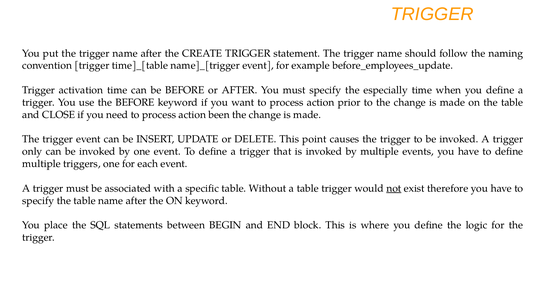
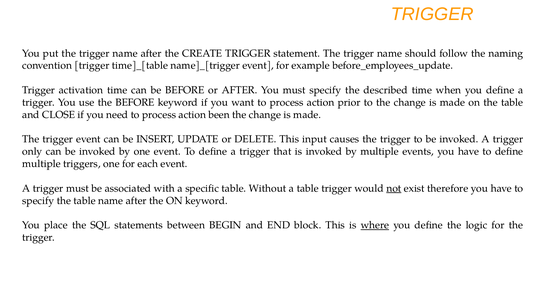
especially: especially -> described (386, 90)
point: point -> input (315, 139)
where underline: none -> present (375, 225)
